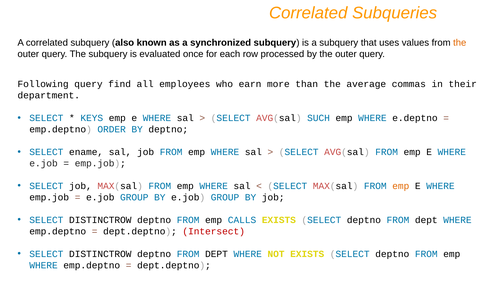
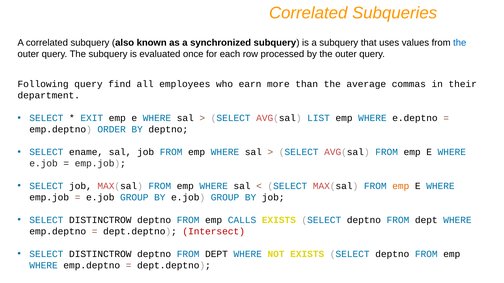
the colour: orange -> blue (460, 43)
KEYS: KEYS -> EXIT (92, 118)
SUCH: SUCH -> LIST (319, 118)
